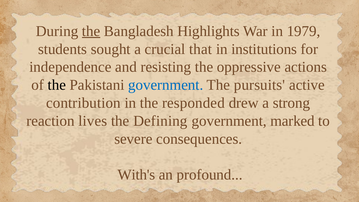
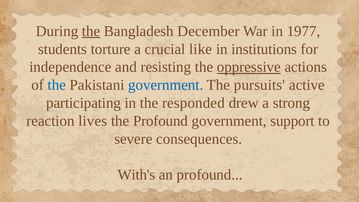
Highlights: Highlights -> December (209, 31)
1979: 1979 -> 1977 (304, 31)
sought: sought -> torture (111, 49)
that: that -> like (201, 49)
oppressive underline: none -> present (249, 67)
the colour: black -> blue (57, 85)
contribution: contribution -> participating (84, 103)
the Defining: Defining -> Profound (160, 121)
marked: marked -> support (292, 121)
